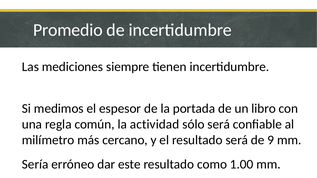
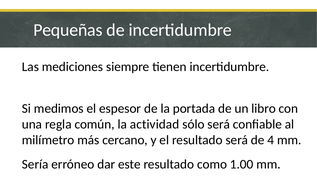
Promedio: Promedio -> Pequeñas (68, 30)
9: 9 -> 4 (271, 140)
